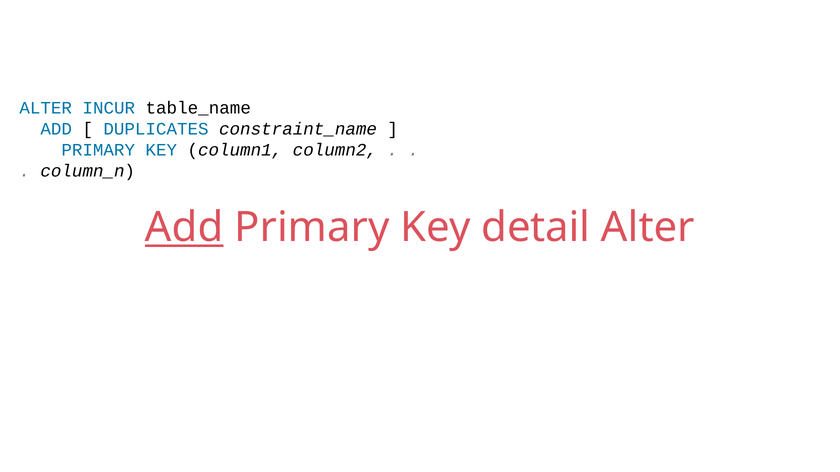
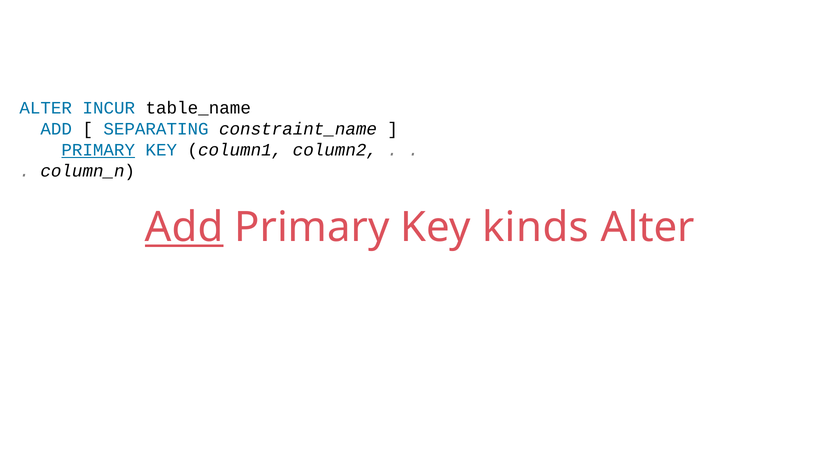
DUPLICATES: DUPLICATES -> SEPARATING (156, 129)
PRIMARY underline: none -> present (98, 150)
detail: detail -> kinds (536, 228)
